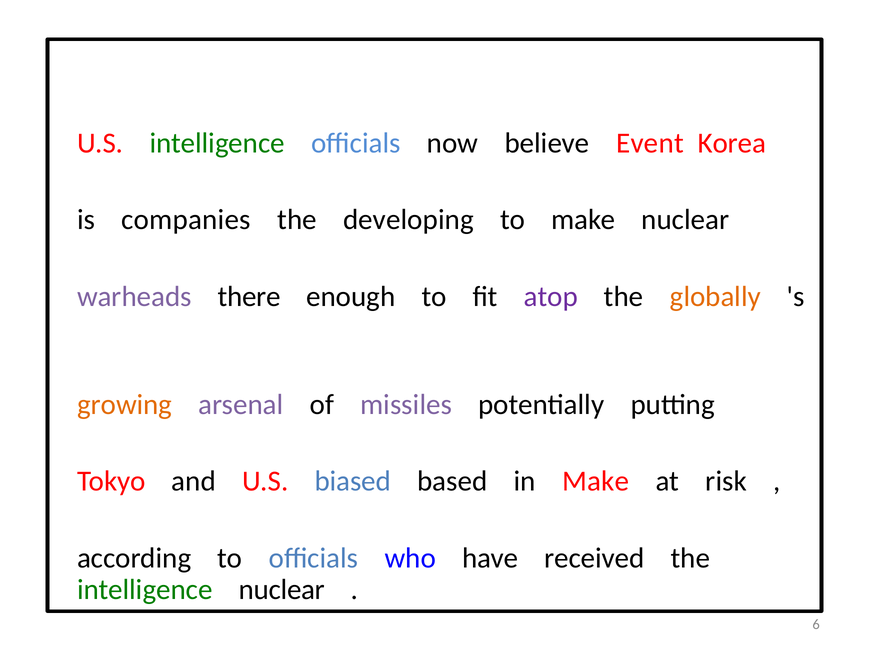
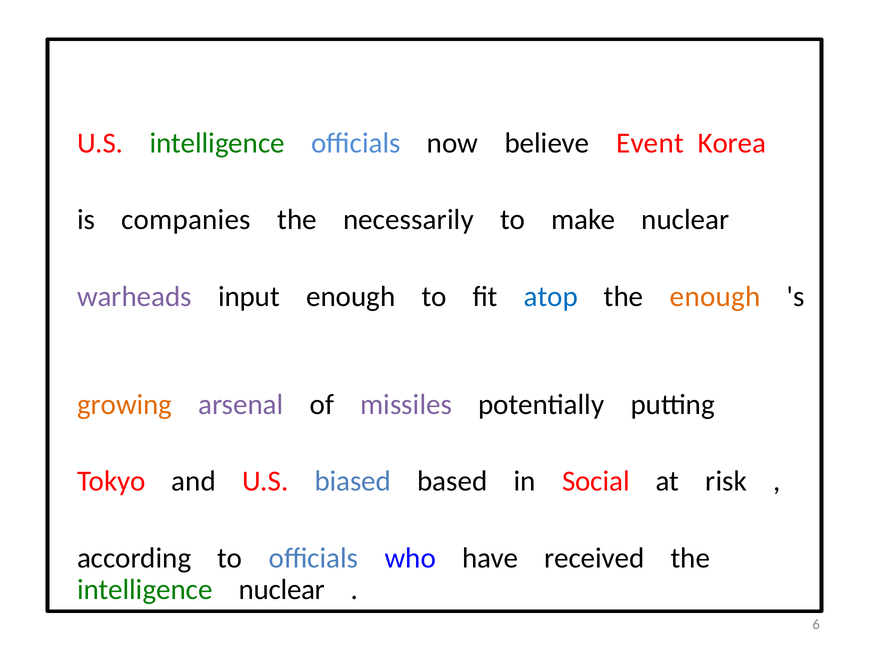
developing: developing -> necessarily (408, 220)
there: there -> input (249, 297)
atop colour: purple -> blue (551, 297)
the globally: globally -> enough (715, 297)
in Make: Make -> Social (596, 481)
